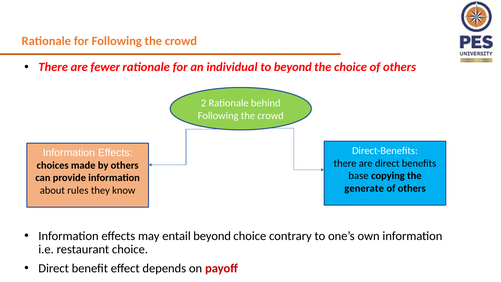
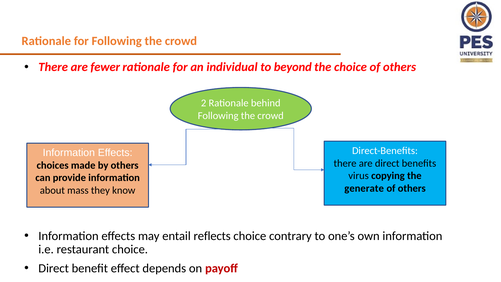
base: base -> virus (359, 176)
rules: rules -> mass (78, 190)
entail beyond: beyond -> reflects (212, 236)
